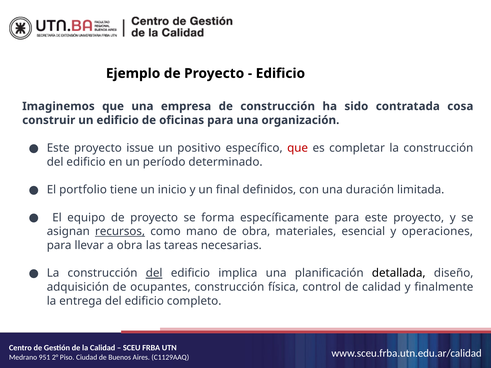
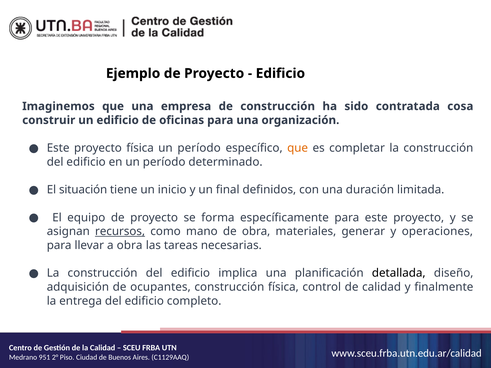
proyecto issue: issue -> física (140, 148)
positivo: positivo -> período (199, 148)
que colour: red -> orange (298, 148)
portfolio: portfolio -> situación (83, 190)
esencial: esencial -> generar (363, 232)
del underline: present -> none (154, 273)
